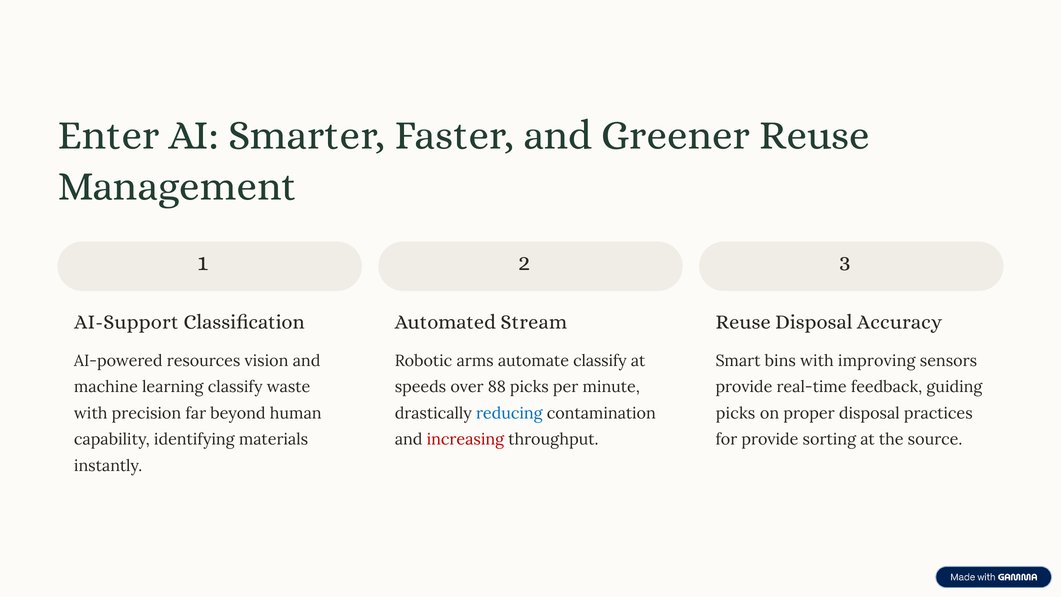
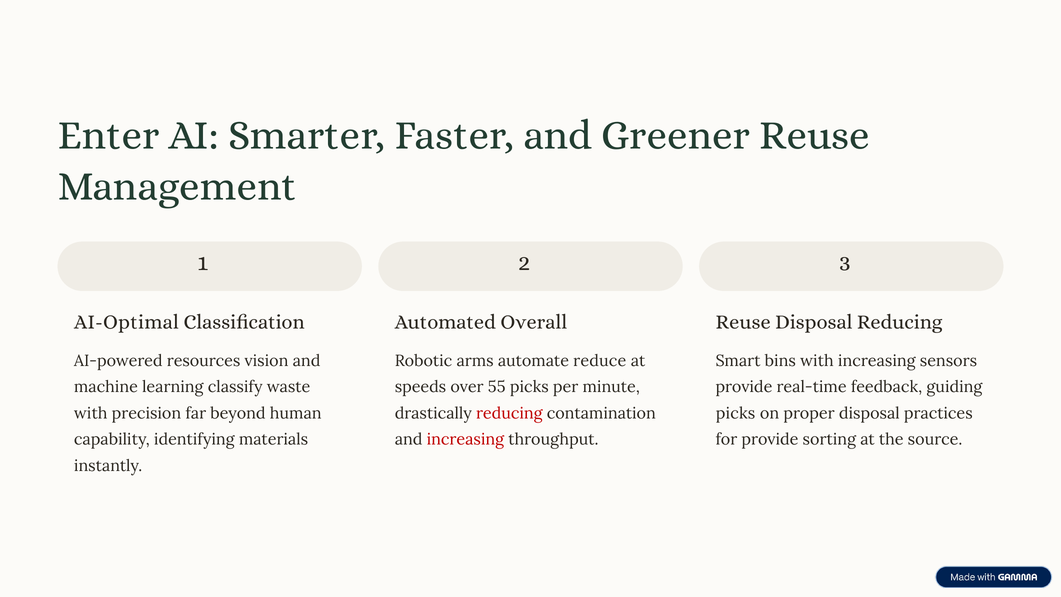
AI-Support: AI-Support -> AI-Optimal (126, 322)
Stream: Stream -> Overall (534, 322)
Disposal Accuracy: Accuracy -> Reducing (900, 322)
automate classify: classify -> reduce (600, 361)
with improving: improving -> increasing (877, 361)
88: 88 -> 55 (497, 387)
reducing colour: blue -> red (509, 413)
